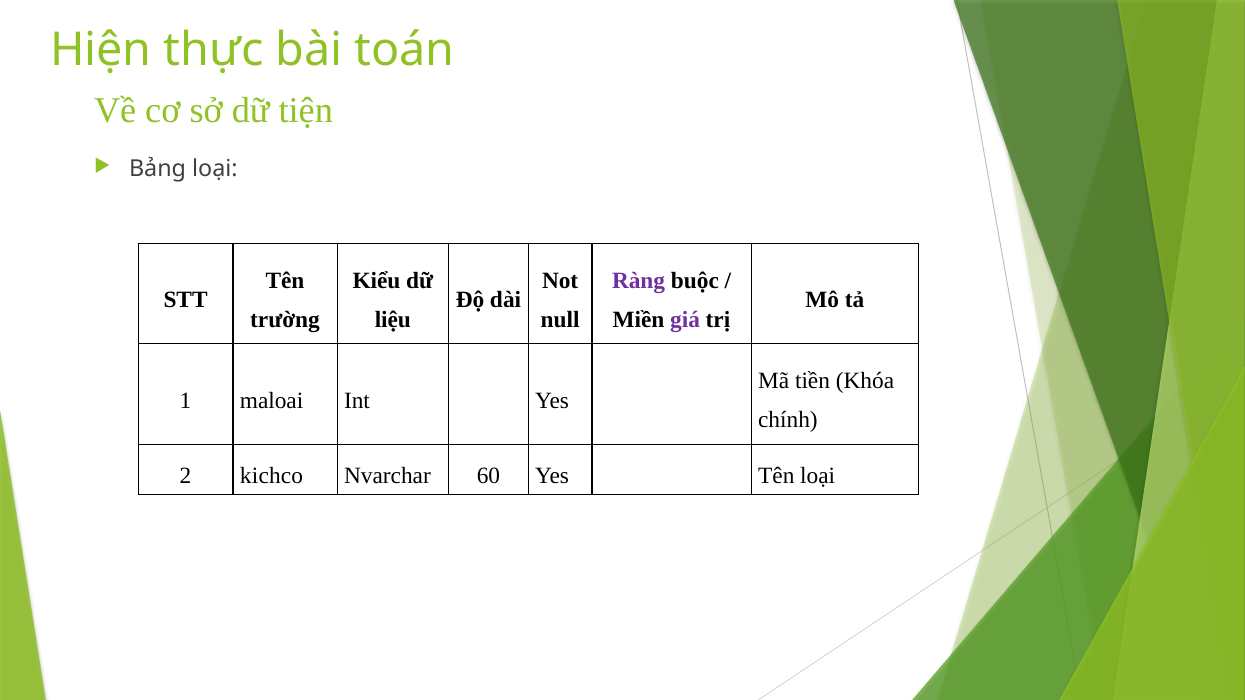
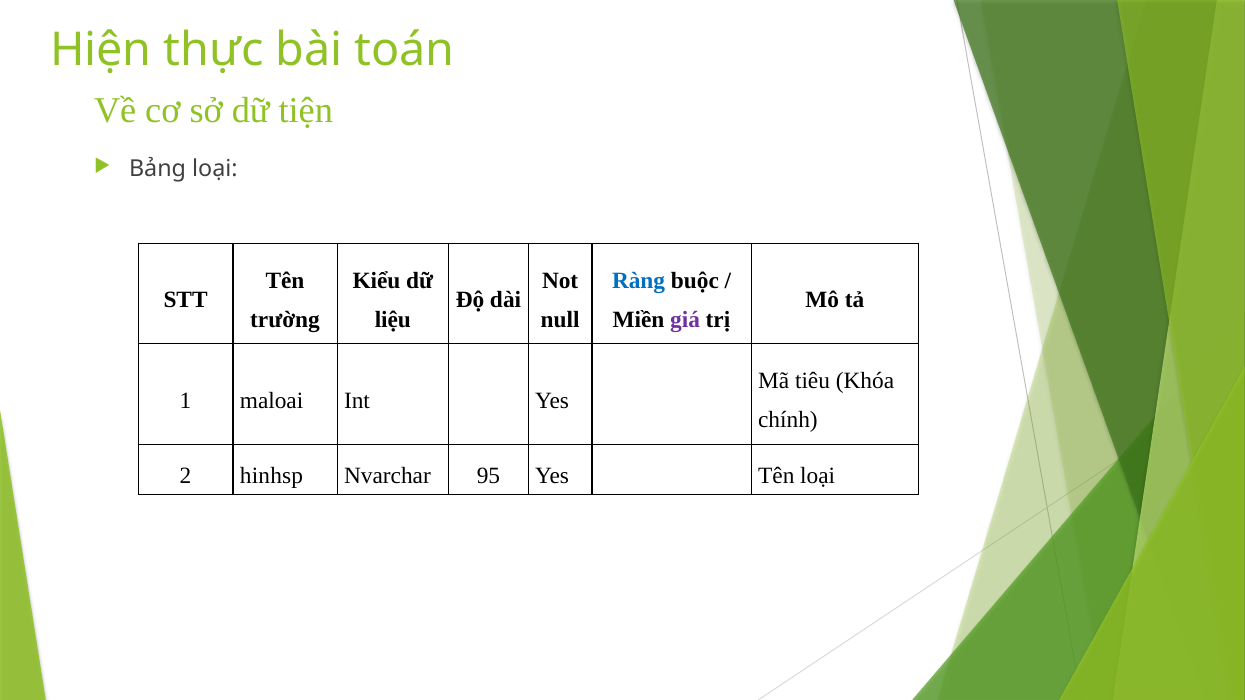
Ràng colour: purple -> blue (639, 281)
tiền: tiền -> tiêu (813, 381)
kichco: kichco -> hinhsp (272, 476)
60: 60 -> 95 (488, 476)
